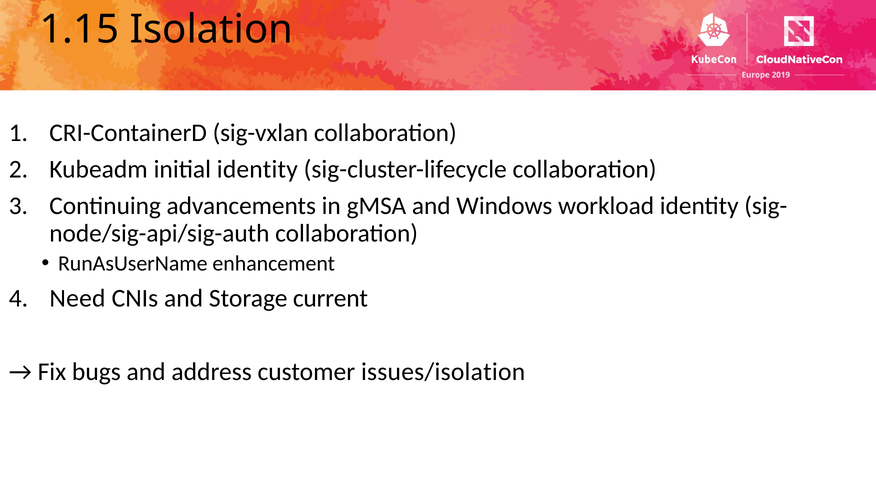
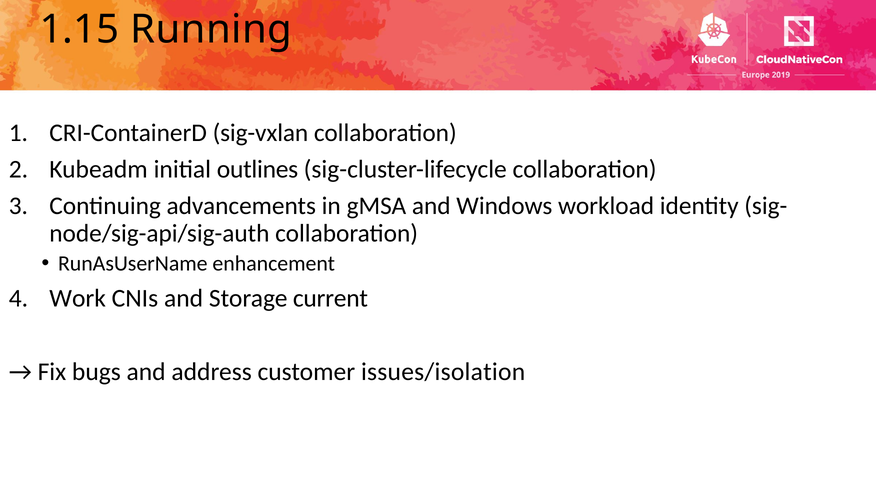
Isolation: Isolation -> Running (211, 30)
initial identity: identity -> outlines (258, 169)
Need: Need -> Work (78, 298)
